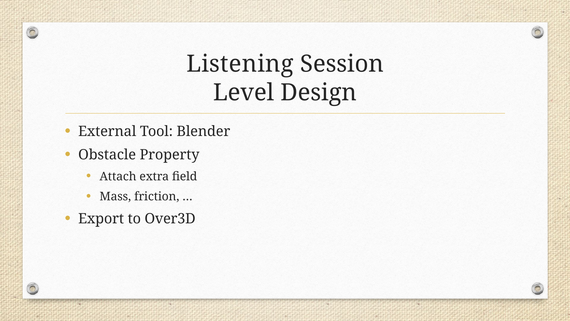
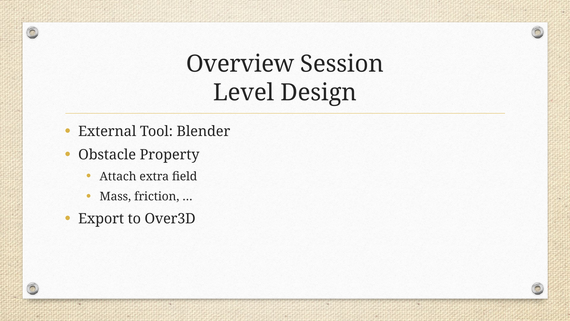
Listening: Listening -> Overview (240, 64)
